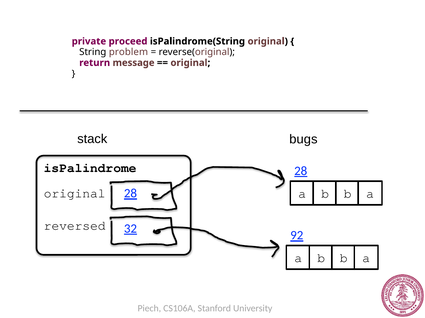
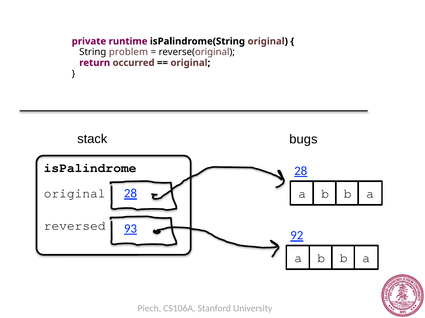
proceed: proceed -> runtime (128, 41)
message: message -> occurred (134, 63)
32: 32 -> 93 (130, 229)
